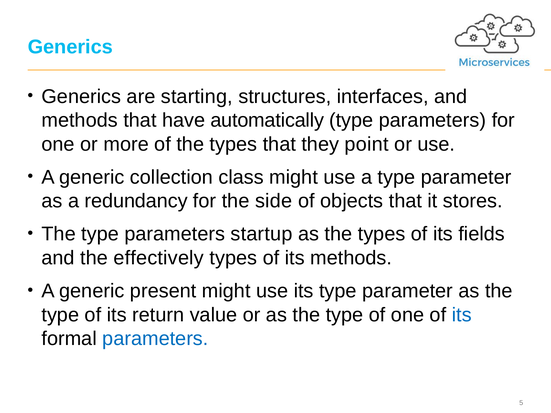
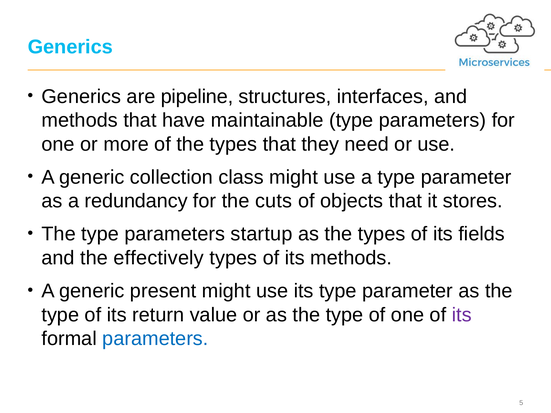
starting: starting -> pipeline (197, 97)
automatically: automatically -> maintainable (267, 120)
point: point -> need (367, 144)
side: side -> cuts (274, 201)
its colour: blue -> purple (462, 315)
